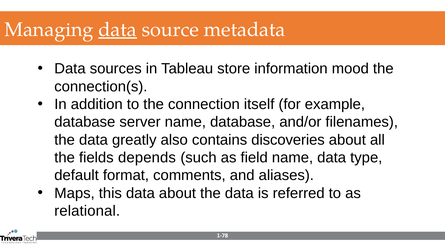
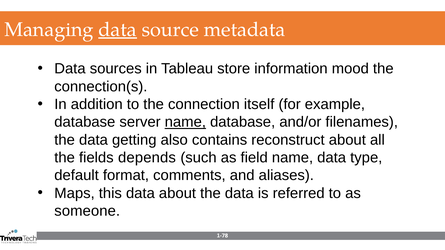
name underline: none -> present (185, 122)
greatly: greatly -> getting (134, 140)
discoveries: discoveries -> reconstruct (288, 140)
relational: relational -> someone (87, 211)
